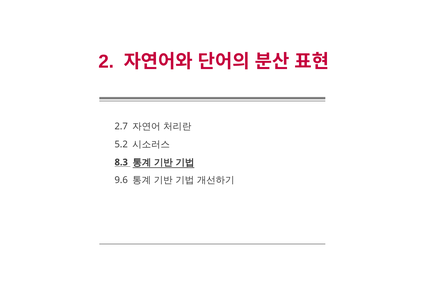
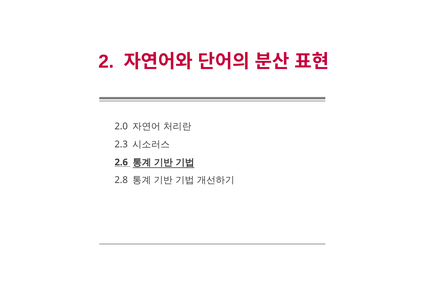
2.7: 2.7 -> 2.0 (121, 127)
5.2: 5.2 -> 2.3 (121, 144)
8.3: 8.3 -> 2.6 (121, 162)
9.6: 9.6 -> 2.8 (121, 180)
